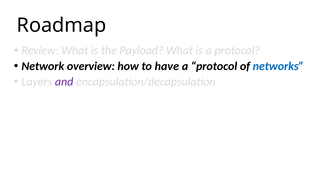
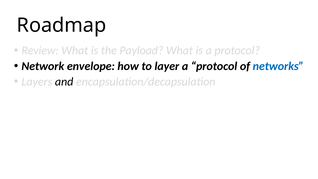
overview: overview -> envelope (91, 66)
have: have -> layer (167, 66)
and colour: purple -> black (64, 82)
